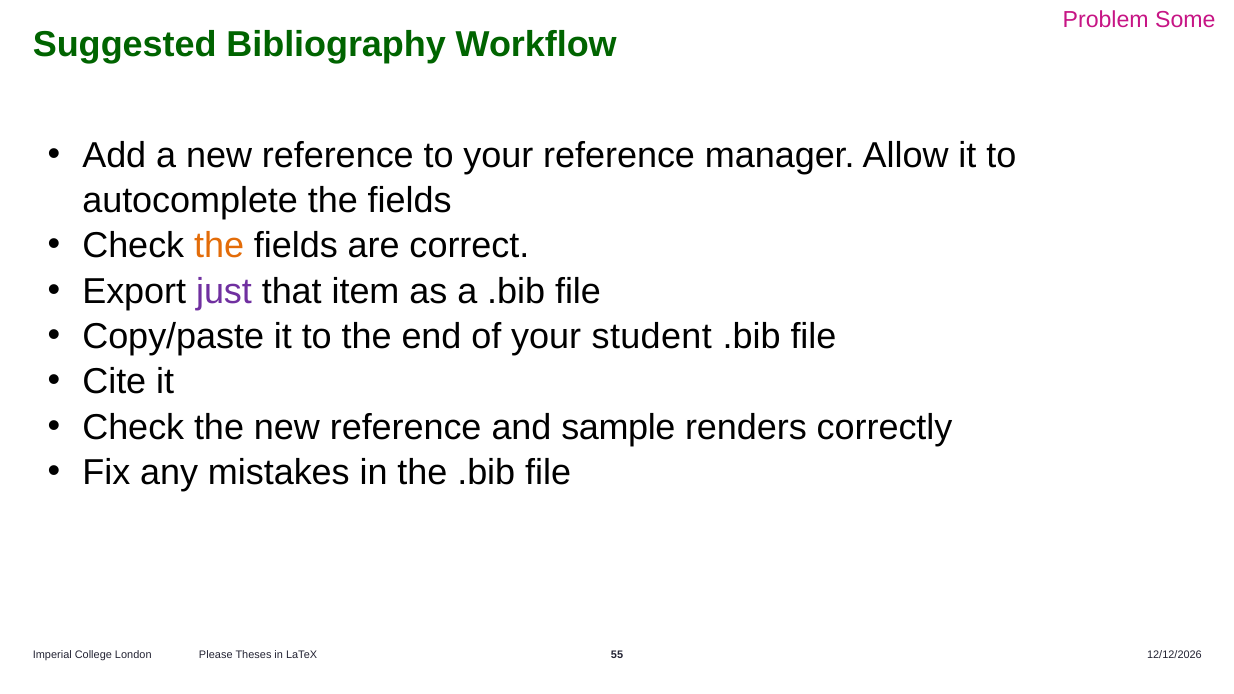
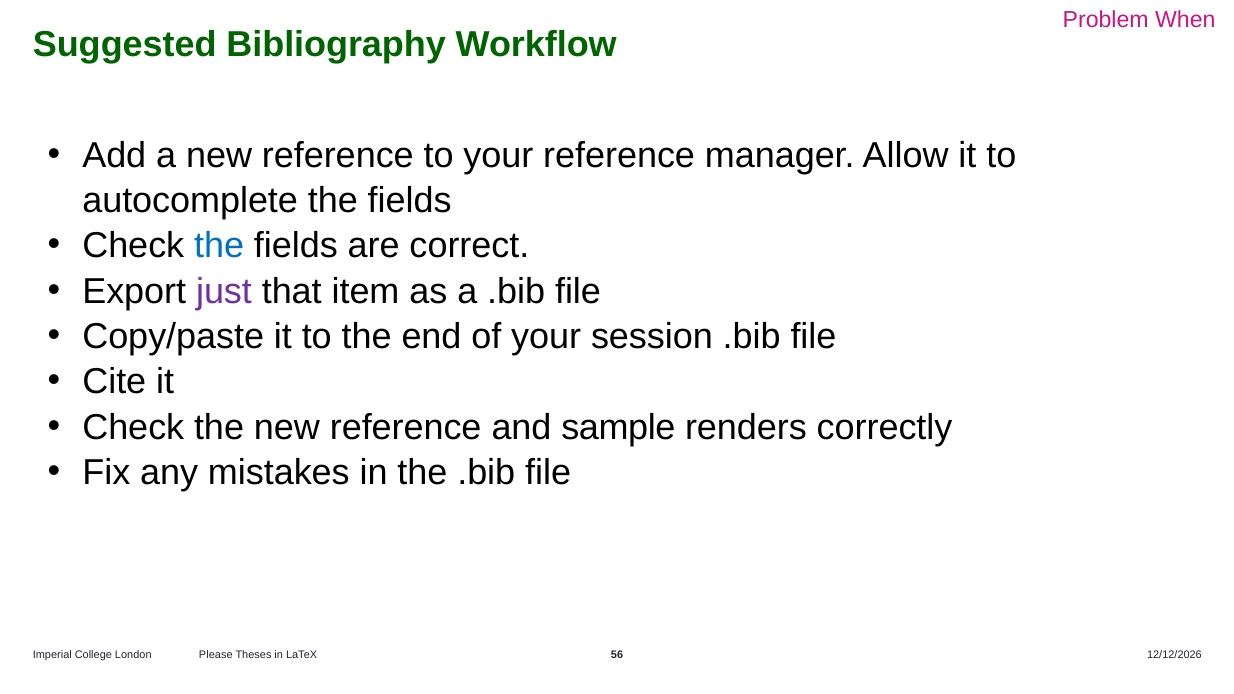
Some: Some -> When (1185, 20)
the colour: orange -> blue (219, 246)
student: student -> session (652, 337)
55: 55 -> 56 (617, 655)
